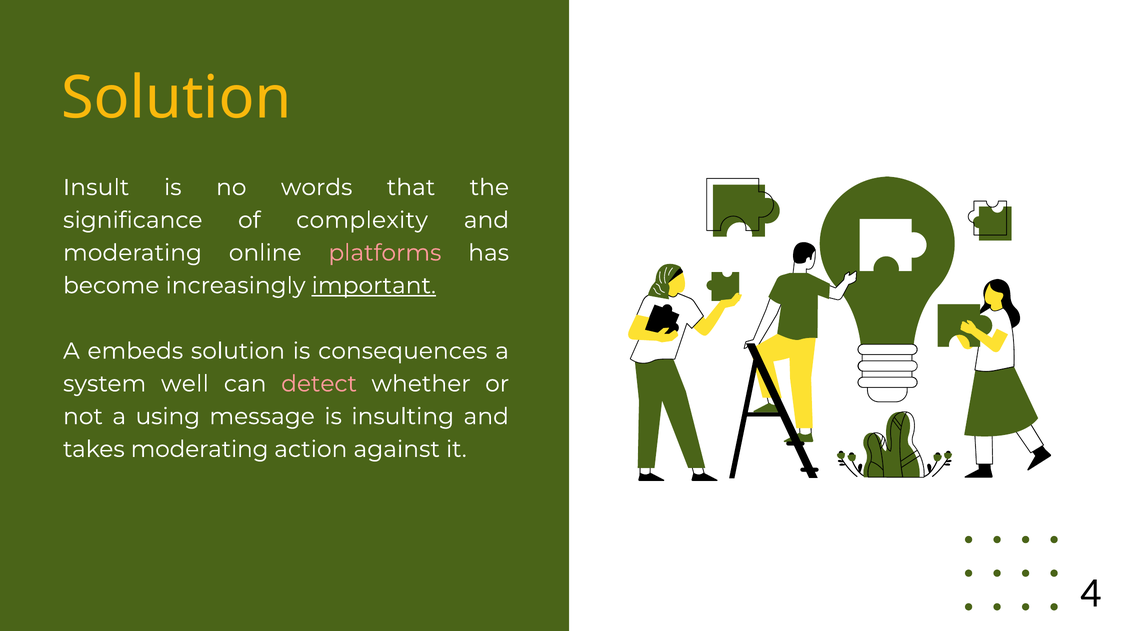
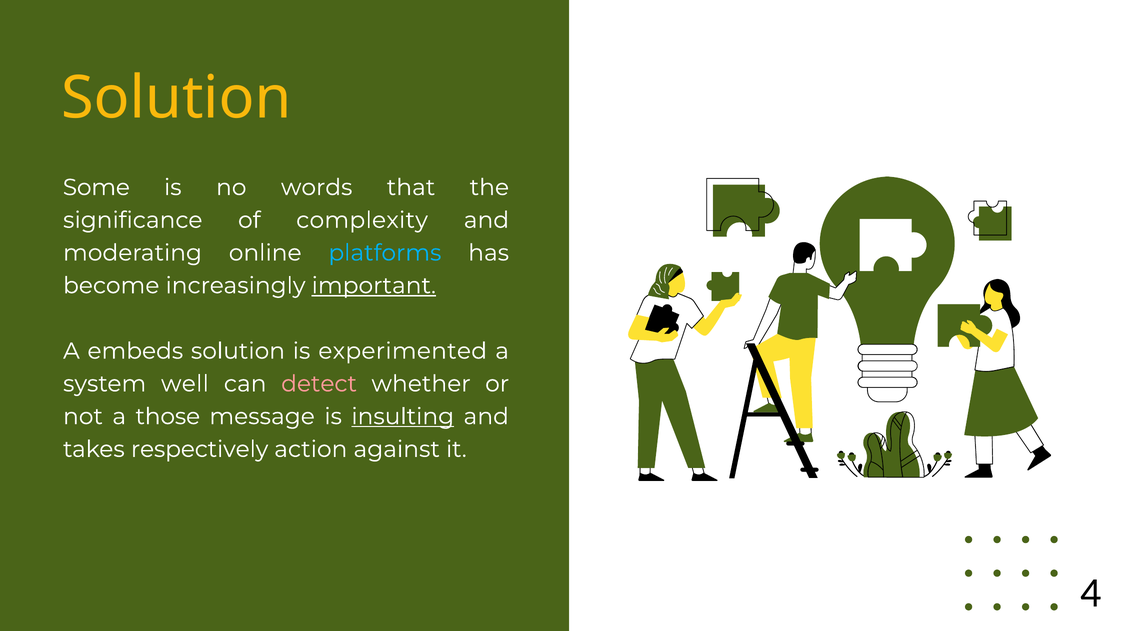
Insult: Insult -> Some (96, 187)
platforms colour: pink -> light blue (385, 253)
consequences: consequences -> experimented (403, 351)
using: using -> those (168, 416)
insulting underline: none -> present (403, 416)
takes moderating: moderating -> respectively (200, 449)
